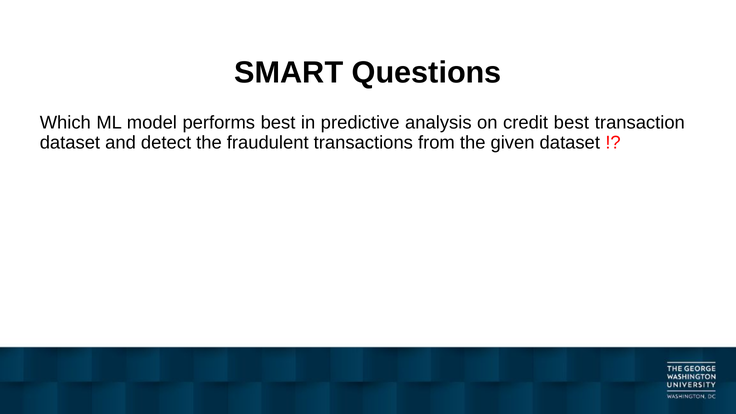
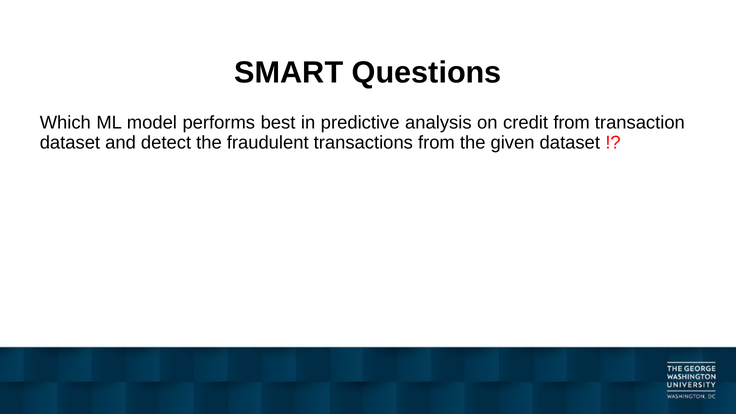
credit best: best -> from (572, 123)
